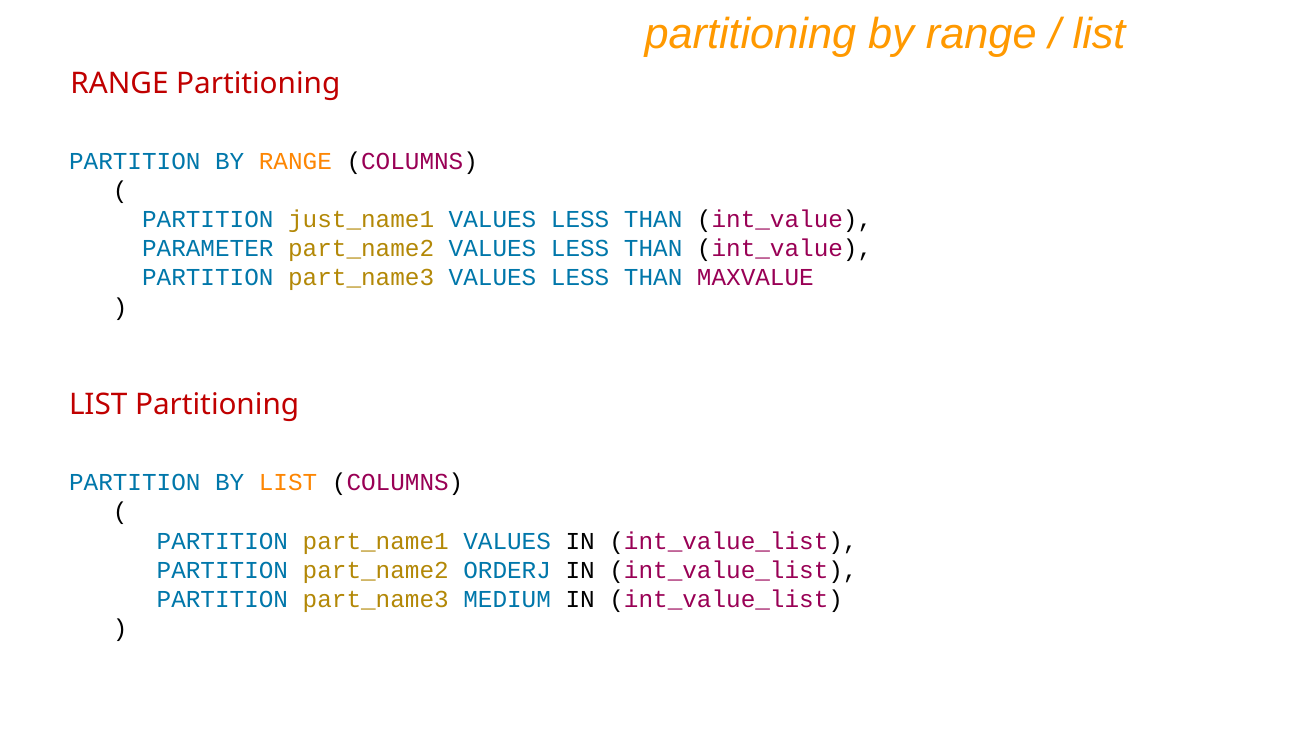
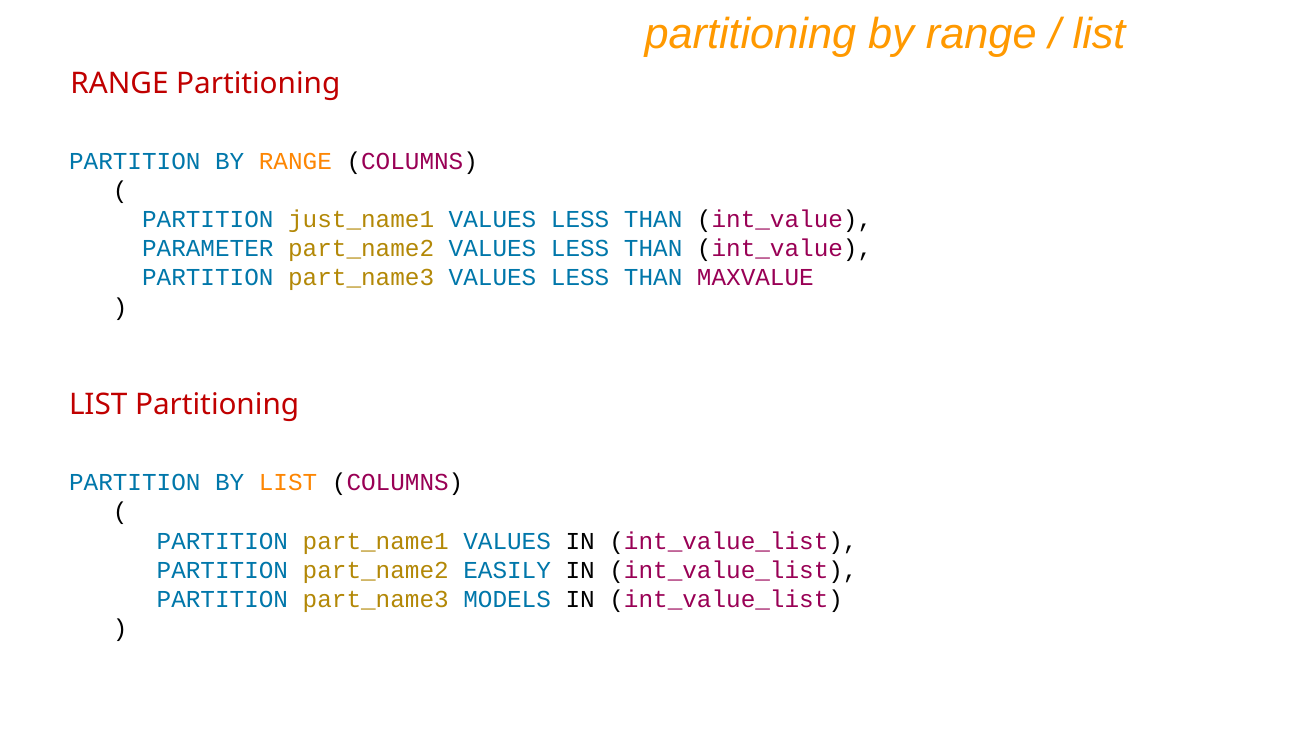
ORDERJ: ORDERJ -> EASILY (507, 570)
MEDIUM: MEDIUM -> MODELS (507, 599)
